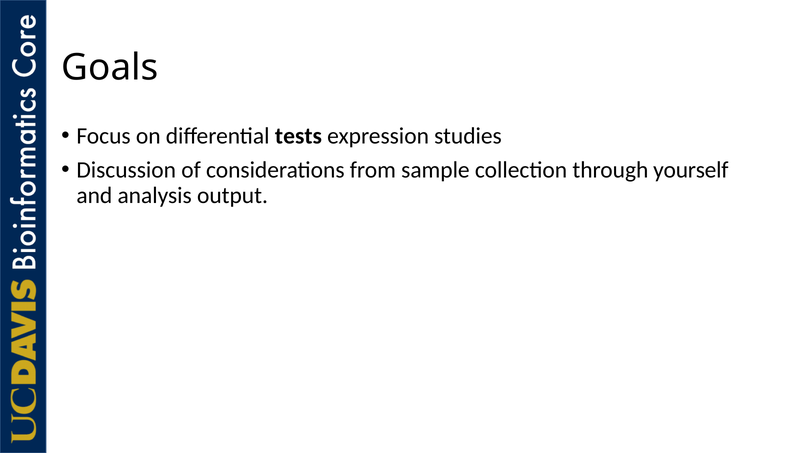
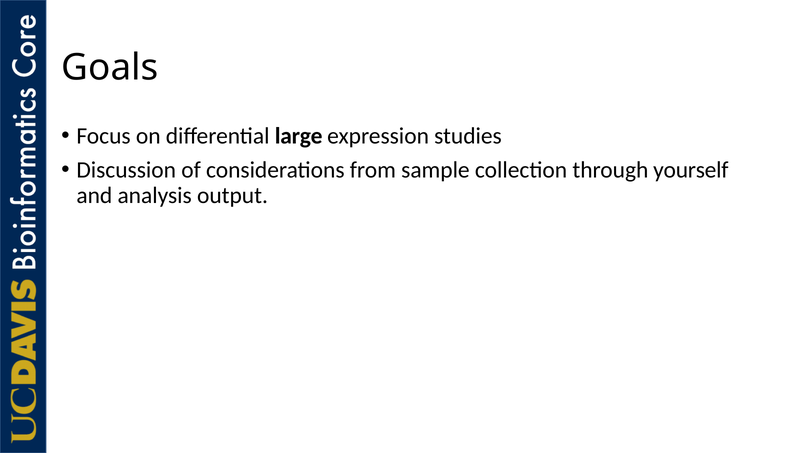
tests: tests -> large (299, 136)
